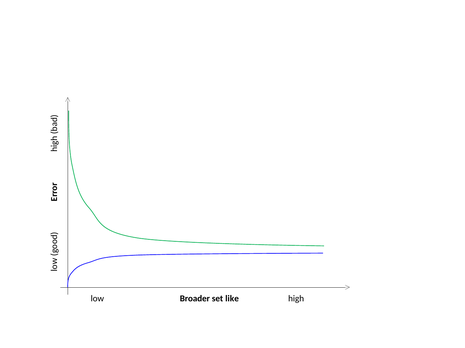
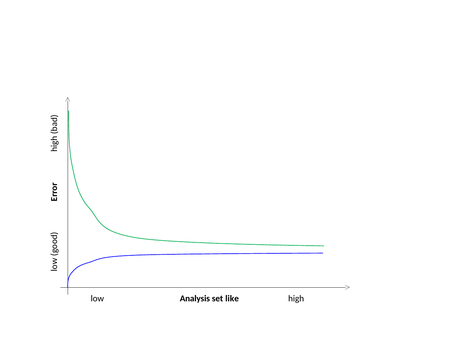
Broader: Broader -> Analysis (195, 299)
